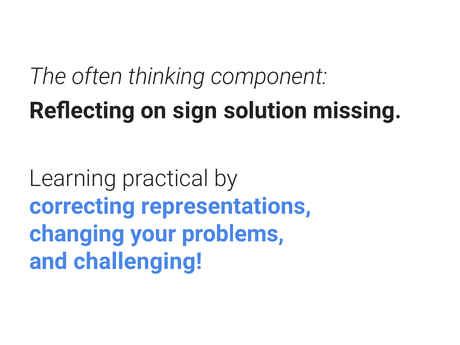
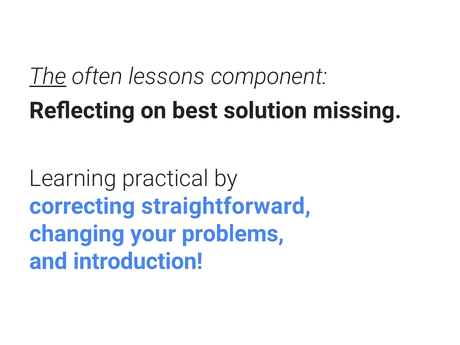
The underline: none -> present (48, 77)
thinking: thinking -> lessons (167, 77)
sign: sign -> best (195, 111)
representations: representations -> straightforward (226, 206)
challenging: challenging -> introduction (138, 261)
